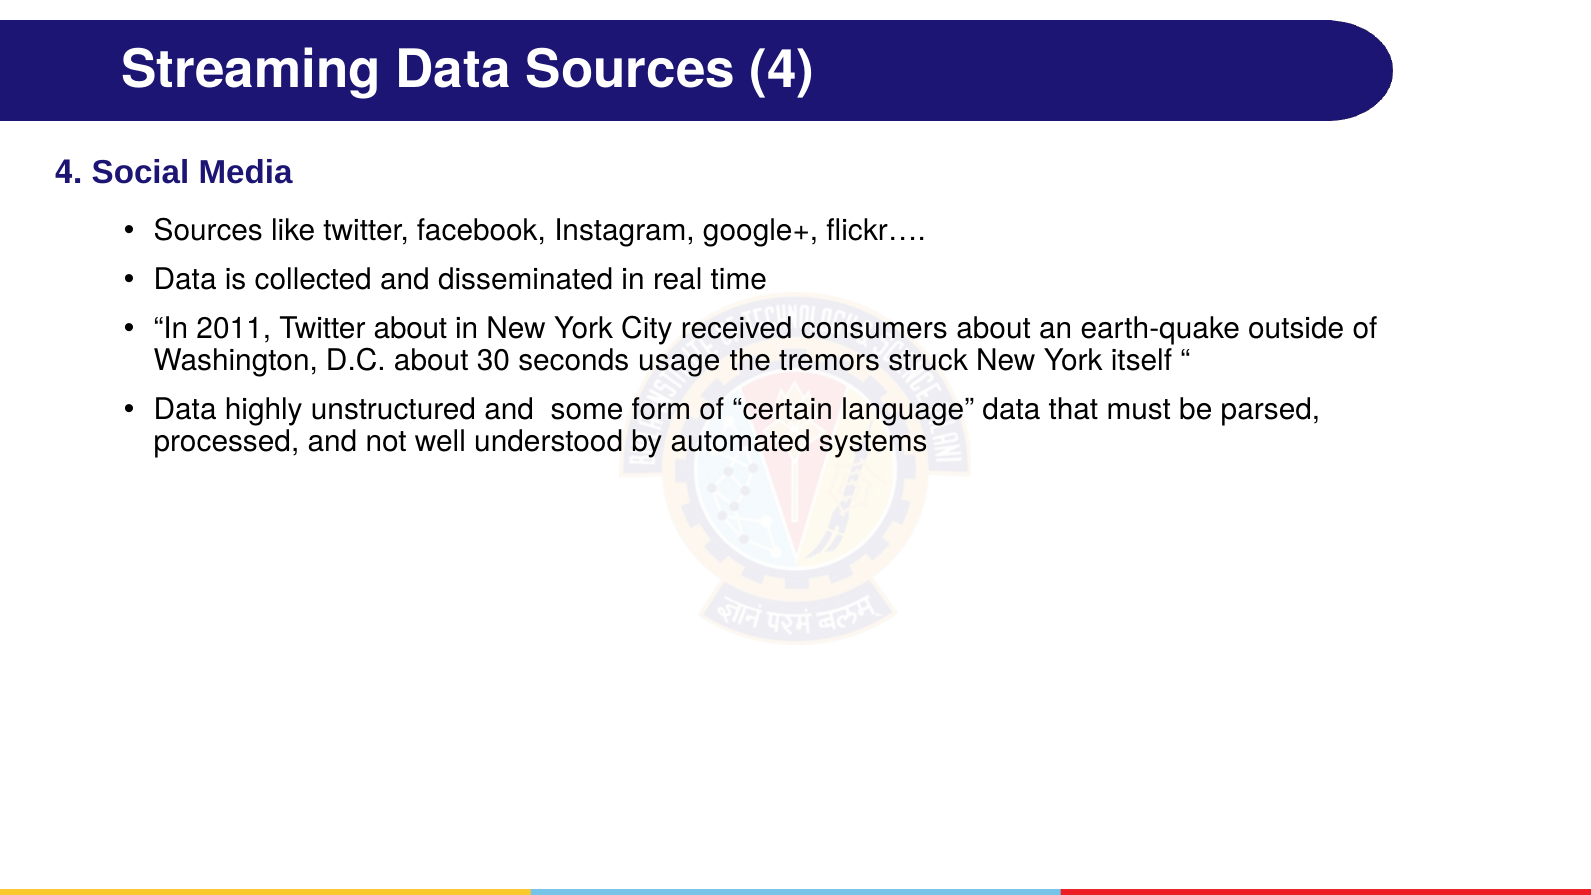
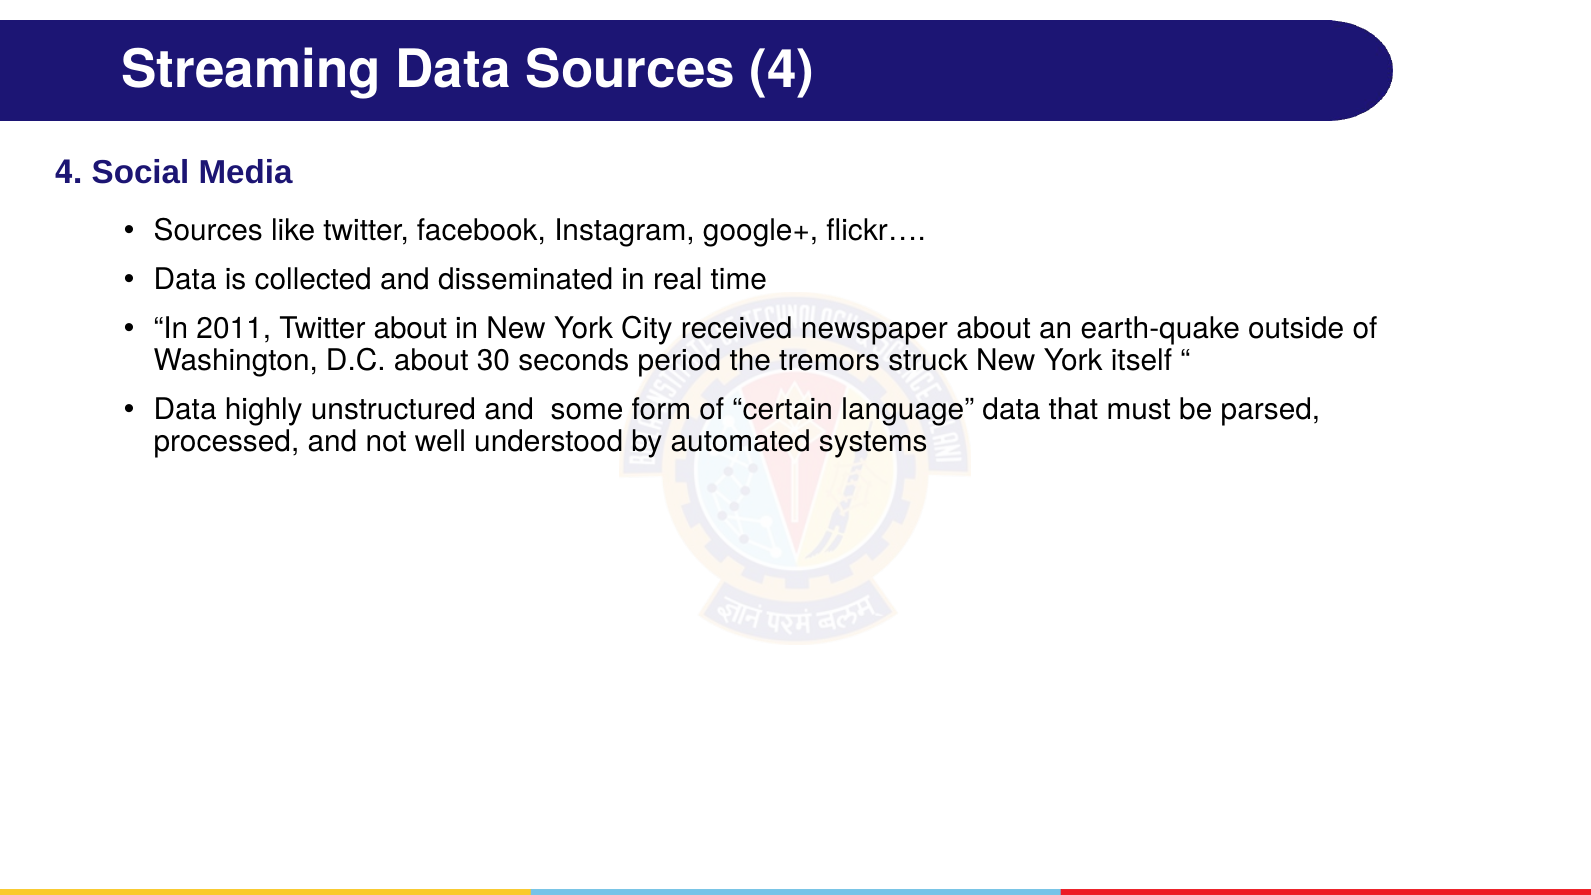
consumers: consumers -> newspaper (874, 328)
usage: usage -> period (679, 361)
